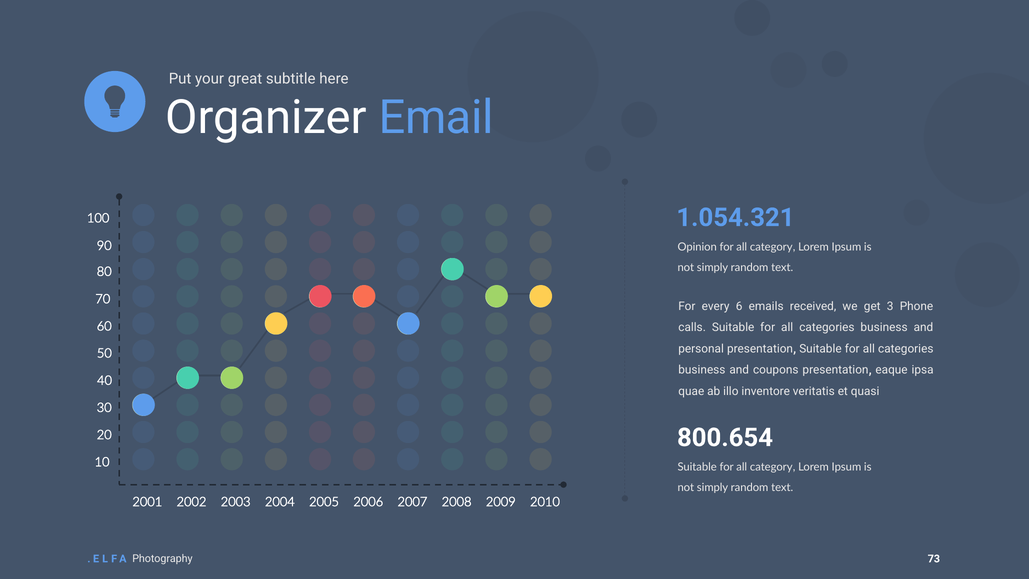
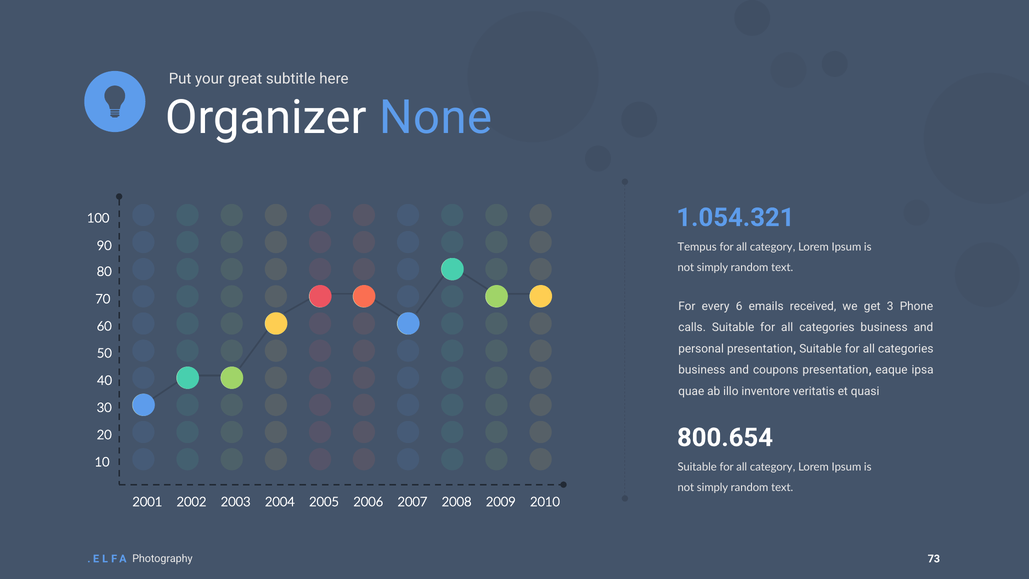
Email: Email -> None (436, 118)
Opinion: Opinion -> Tempus (697, 247)
